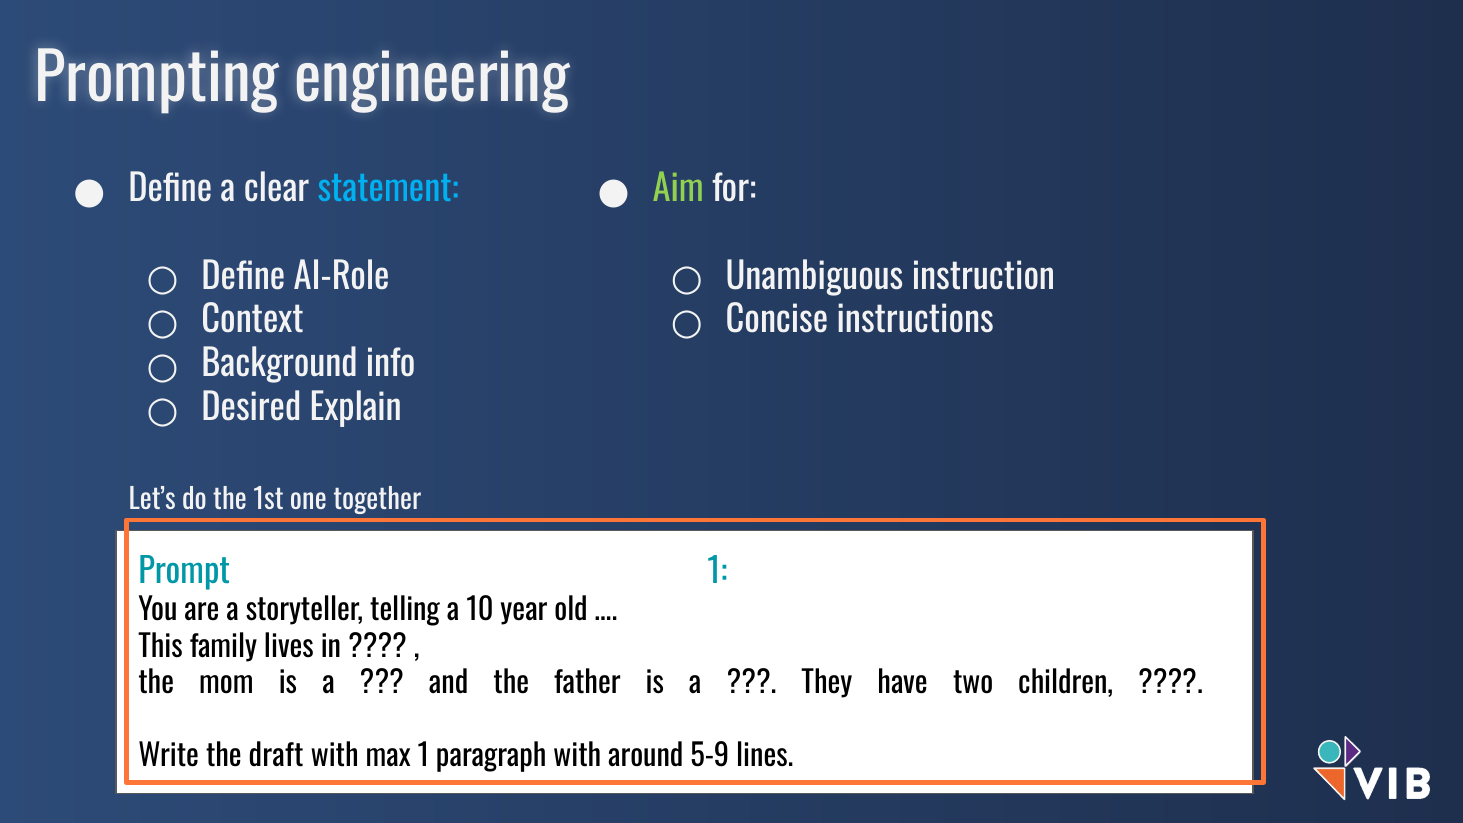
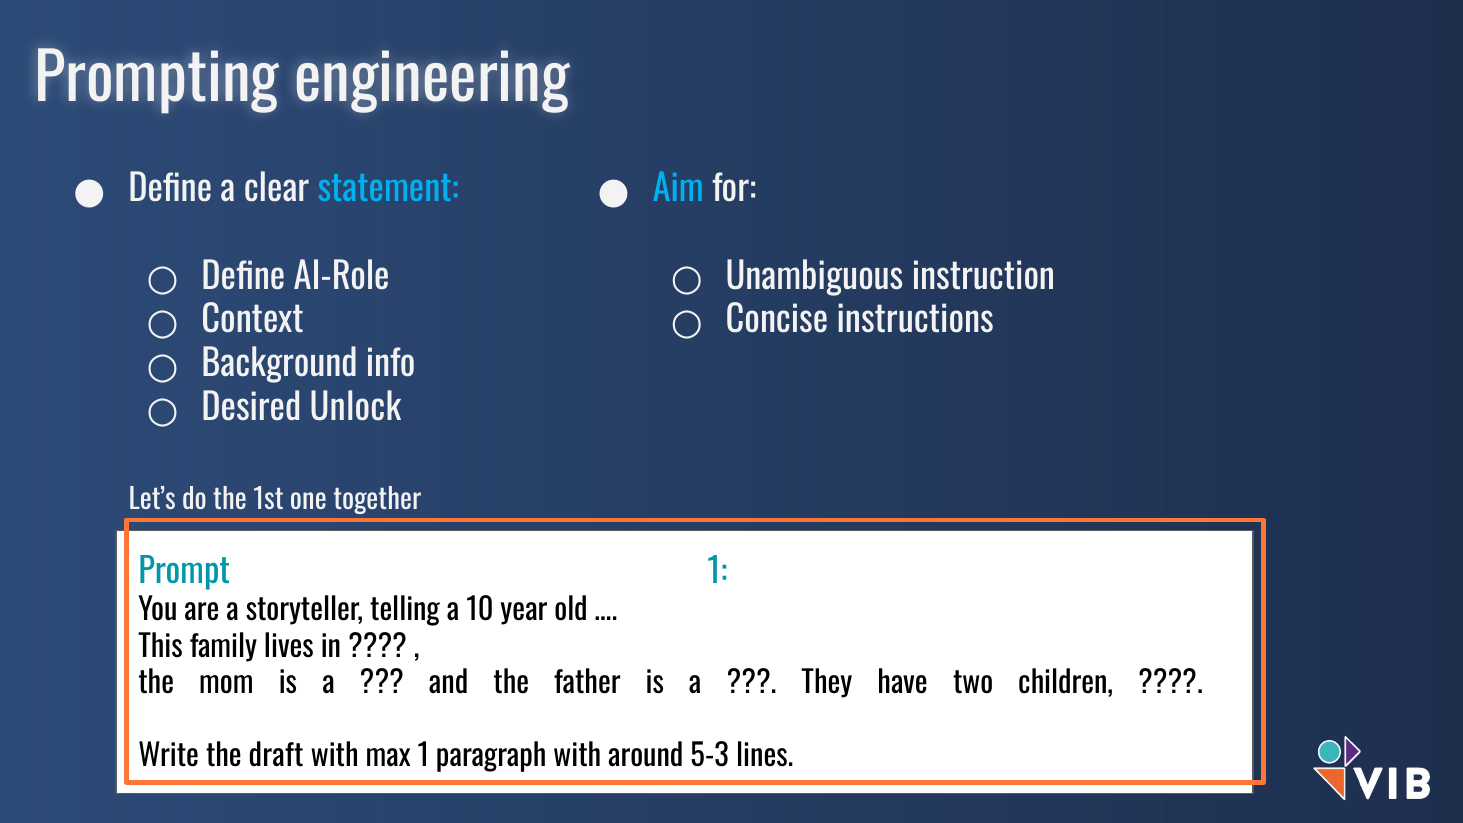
Aim colour: light green -> light blue (678, 189)
Explain: Explain -> Unlock (355, 409)
5-9: 5-9 -> 5-3 (710, 757)
